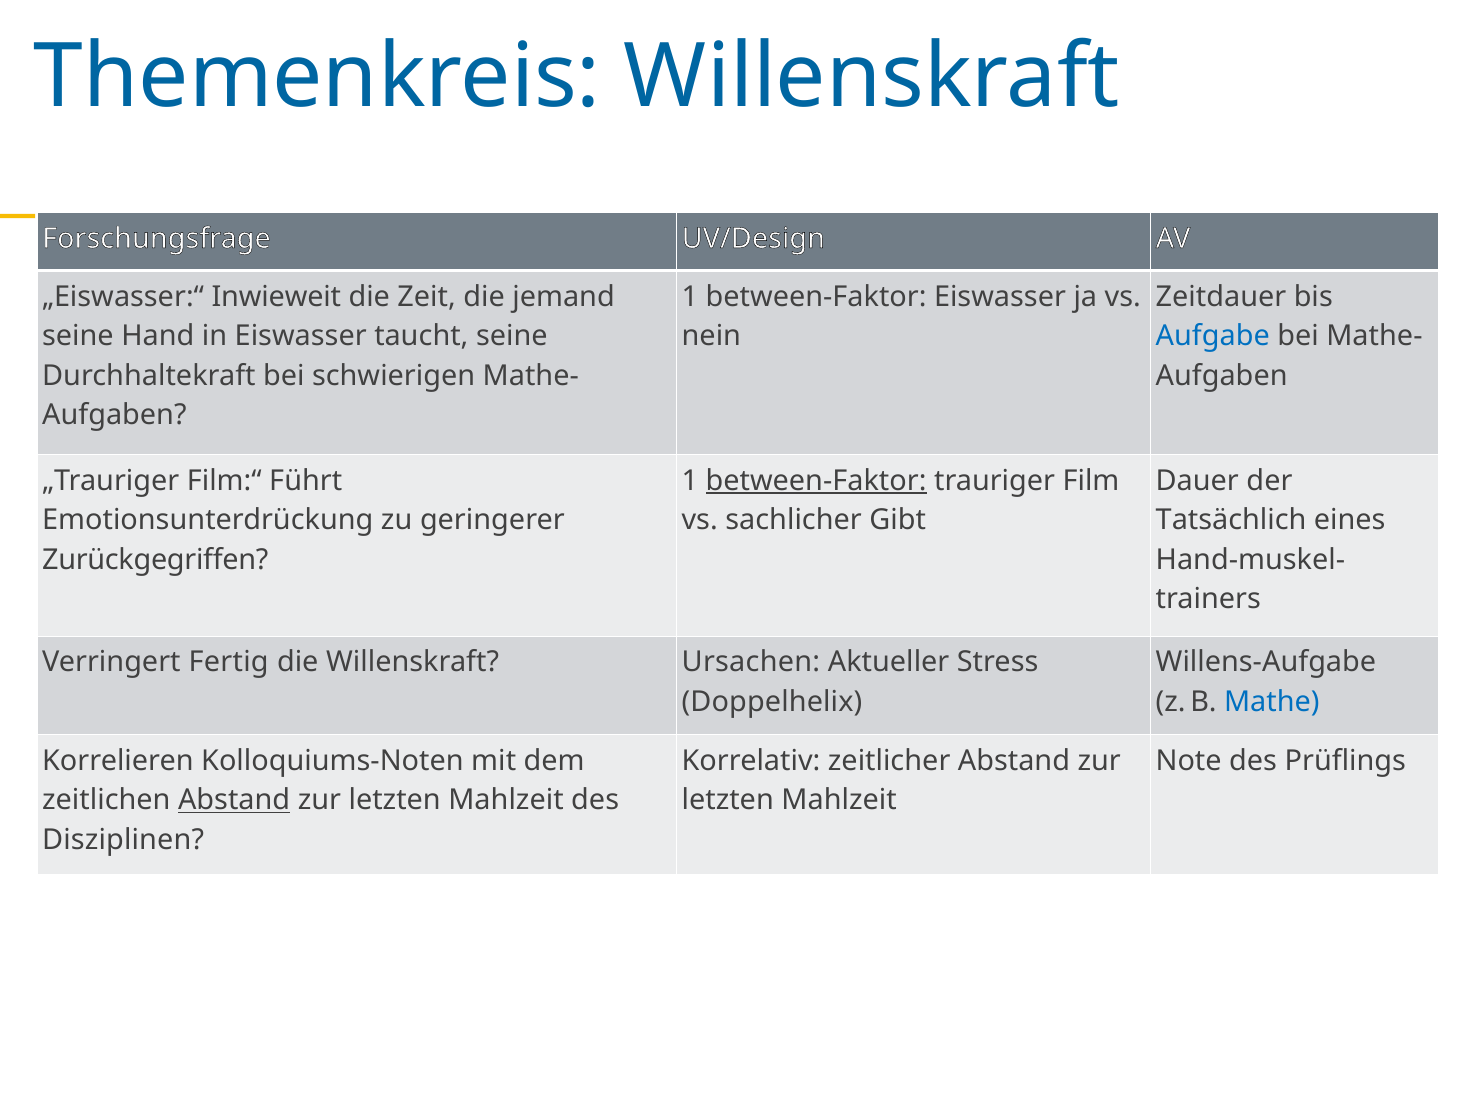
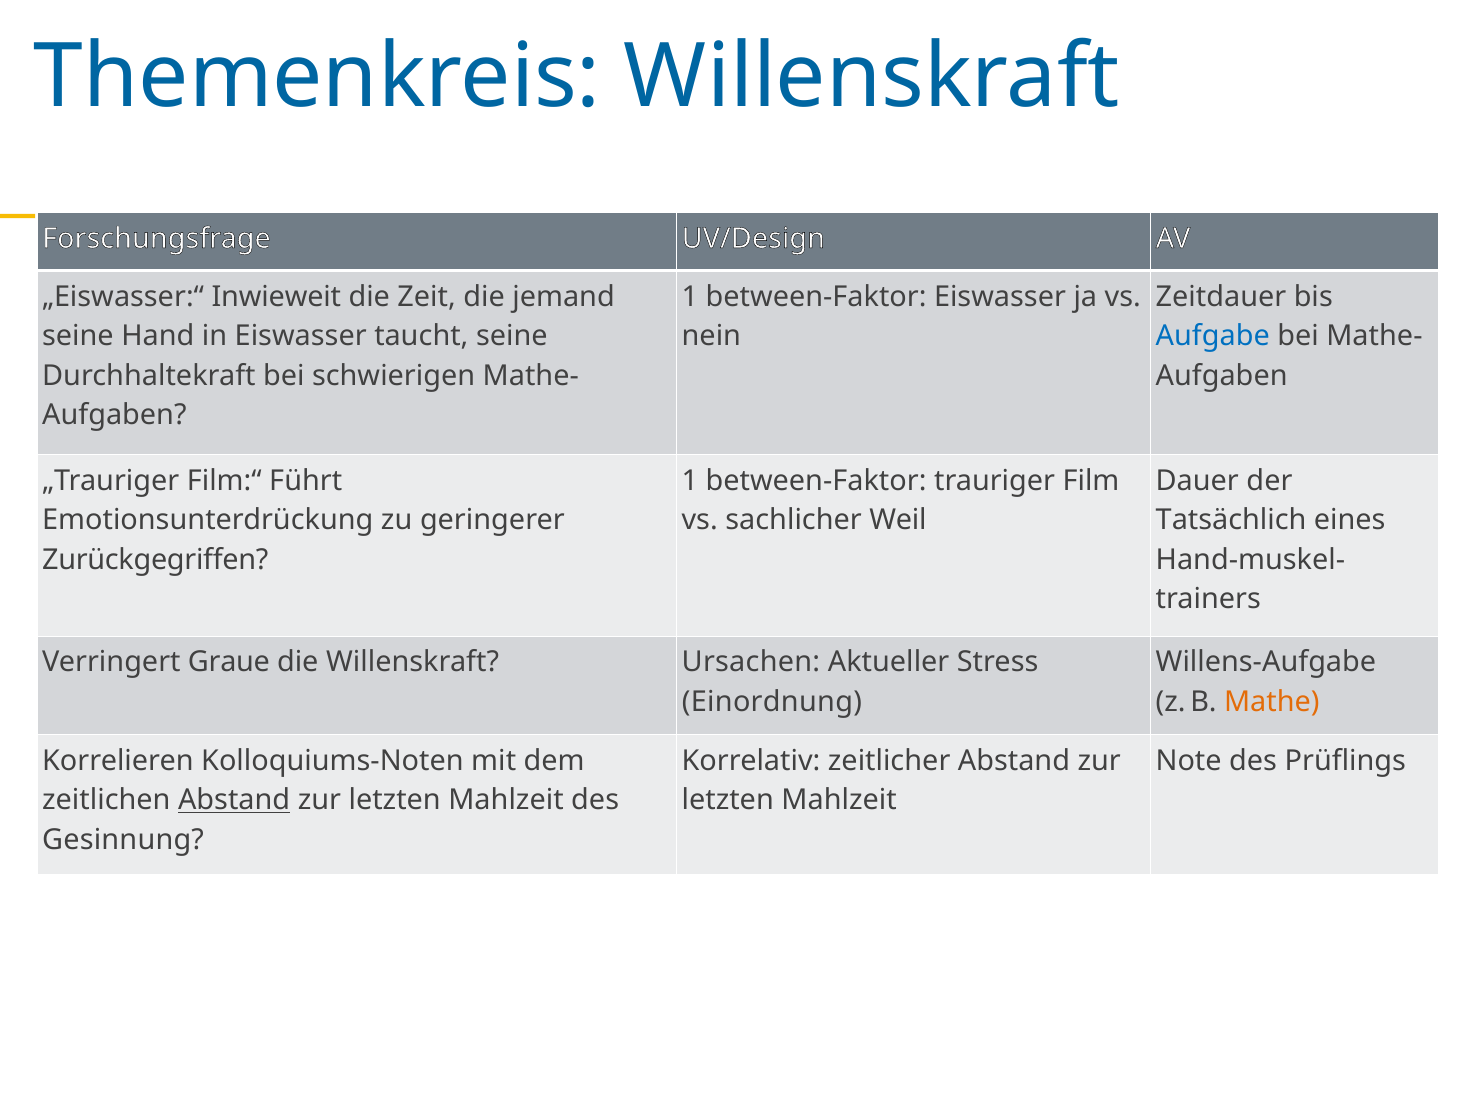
between-Faktor underline: present -> none (816, 481)
Gibt: Gibt -> Weil (898, 520)
Fertig: Fertig -> Graue (229, 663)
Doppelhelix: Doppelhelix -> Einordnung (772, 702)
Mathe colour: blue -> orange (1272, 702)
Disziplinen: Disziplinen -> Gesinnung (123, 840)
